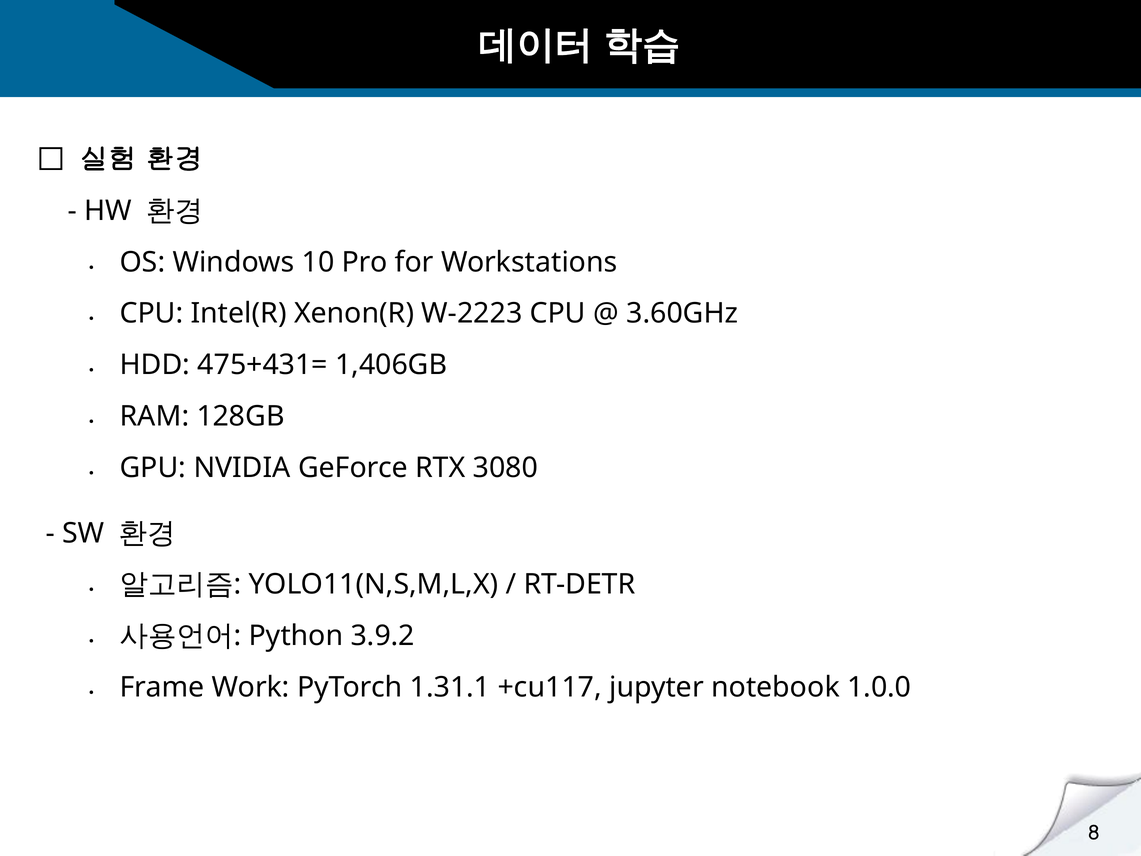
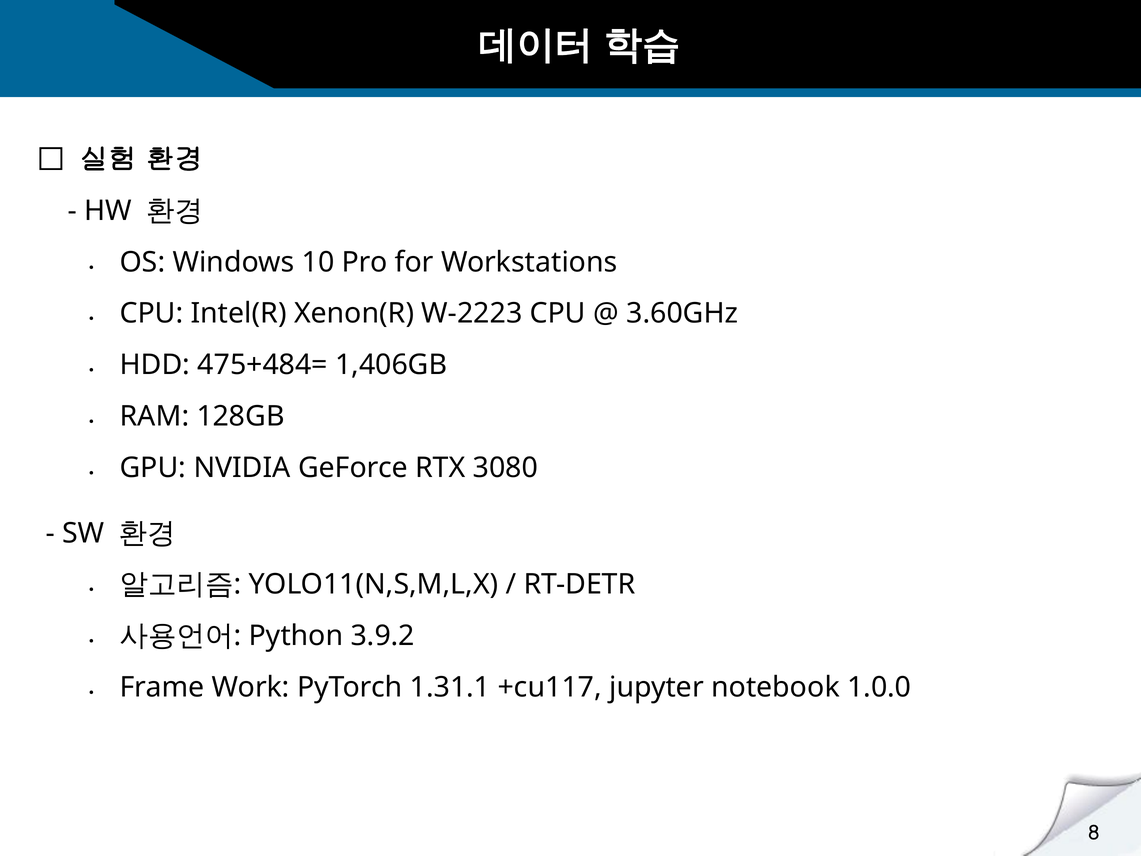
475+431=: 475+431= -> 475+484= (263, 365)
